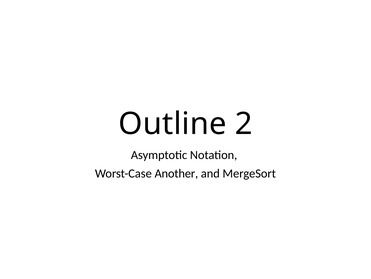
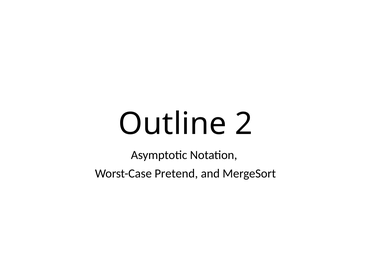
Another: Another -> Pretend (176, 173)
